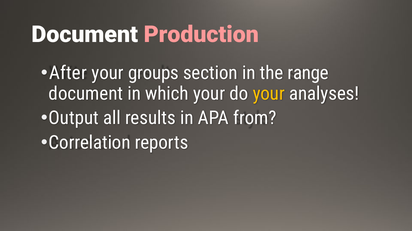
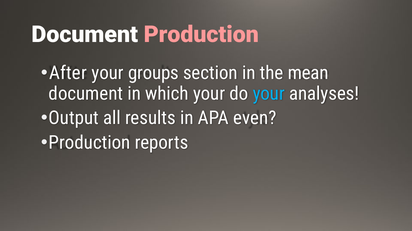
range: range -> mean (308, 73)
your colour: yellow -> light blue (269, 94)
from: from -> even (255, 118)
Correlation: Correlation -> Production (90, 143)
